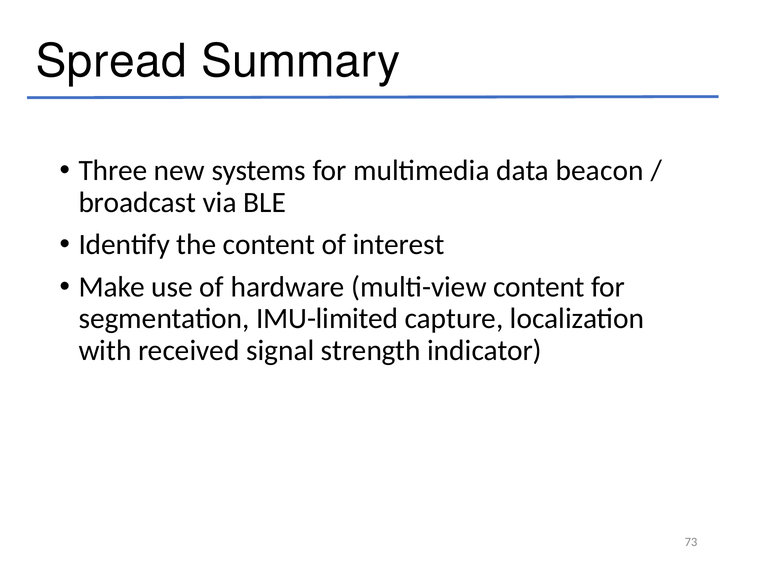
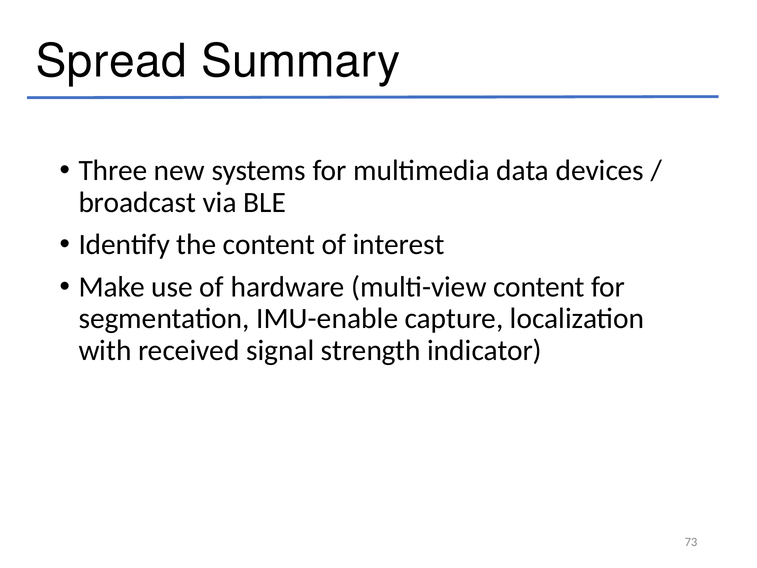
beacon: beacon -> devices (600, 171)
IMU-limited: IMU-limited -> IMU-enable (327, 319)
